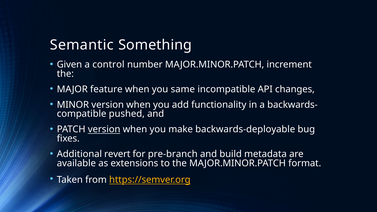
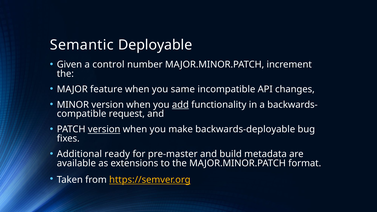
Something: Something -> Deployable (155, 45)
add underline: none -> present (180, 105)
pushed: pushed -> request (127, 114)
revert: revert -> ready (117, 154)
pre-branch: pre-branch -> pre-master (173, 154)
